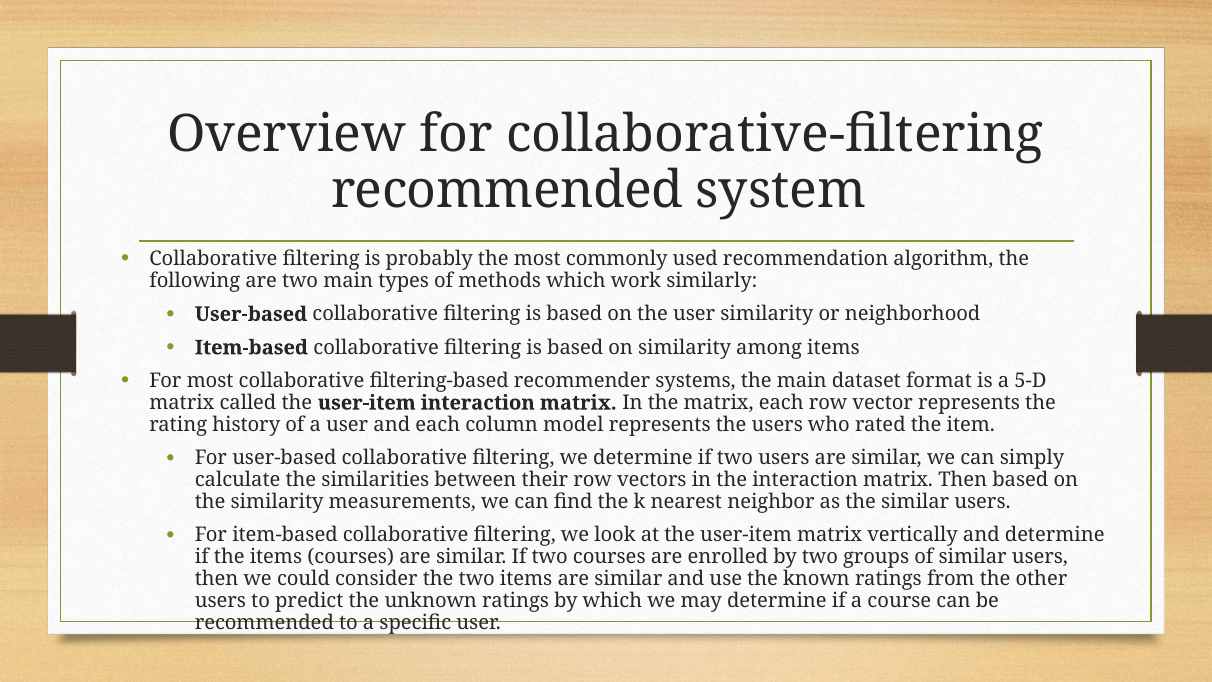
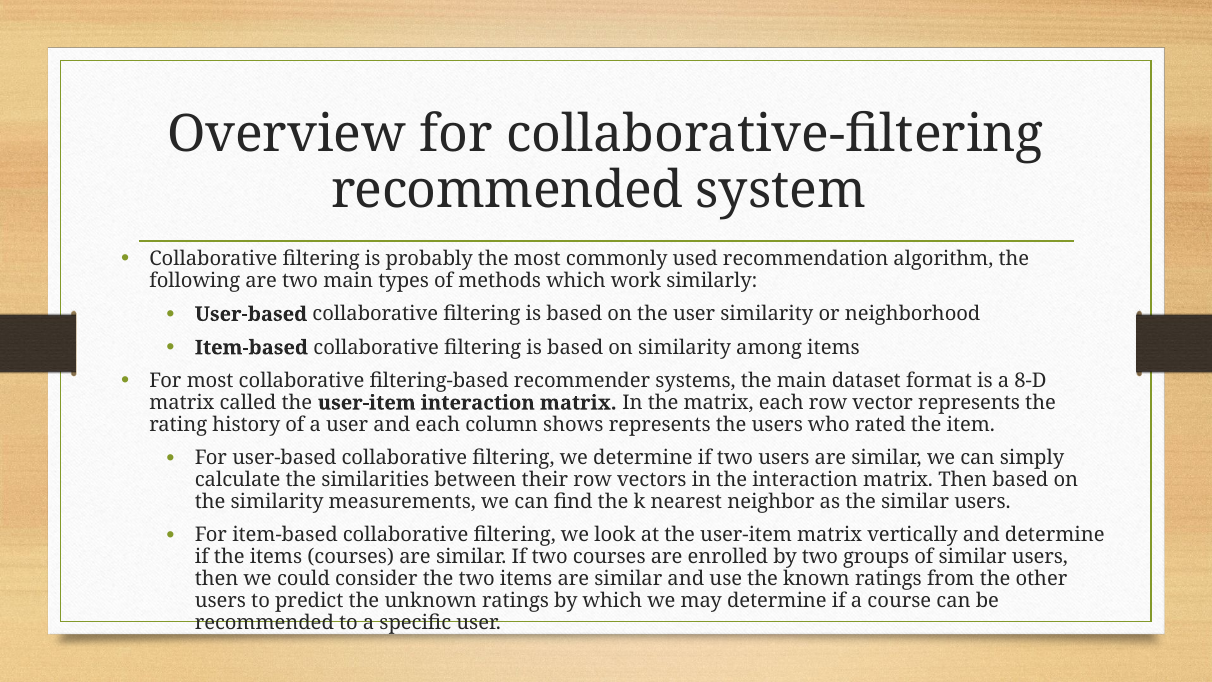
5-D: 5-D -> 8-D (1031, 381)
model: model -> shows (573, 425)
